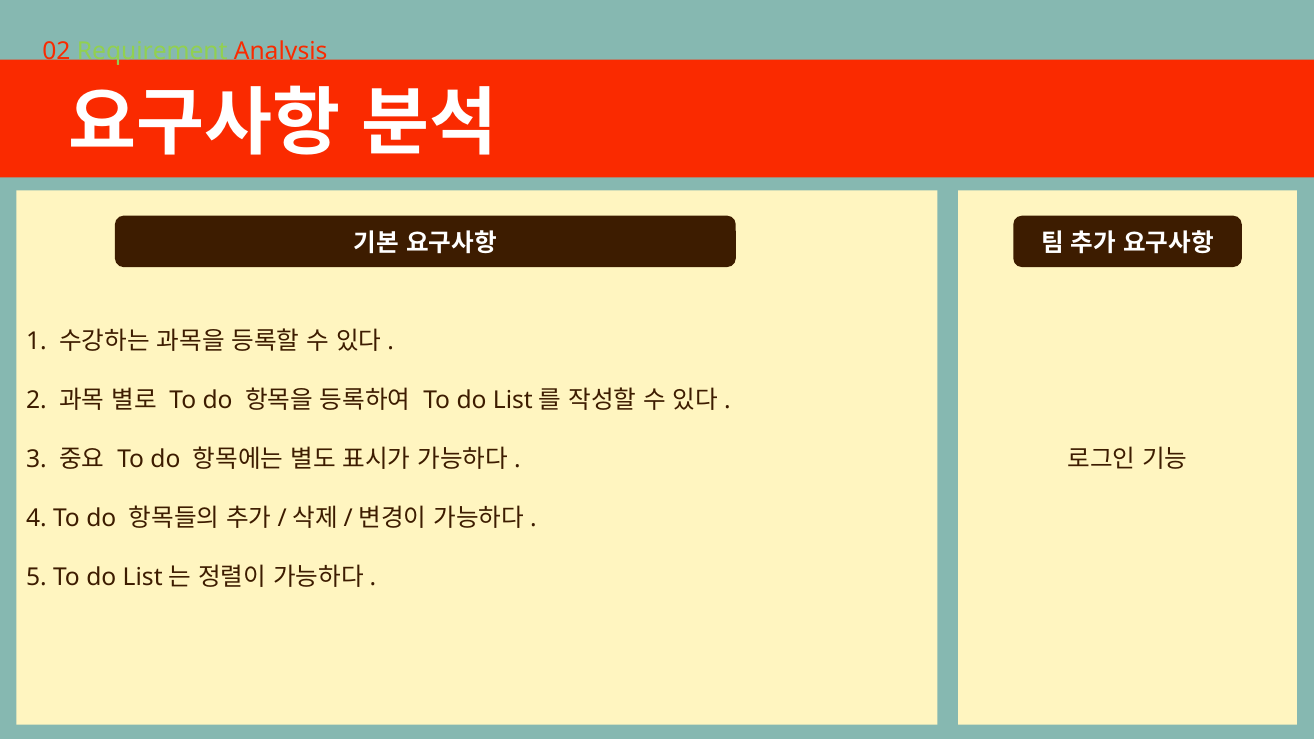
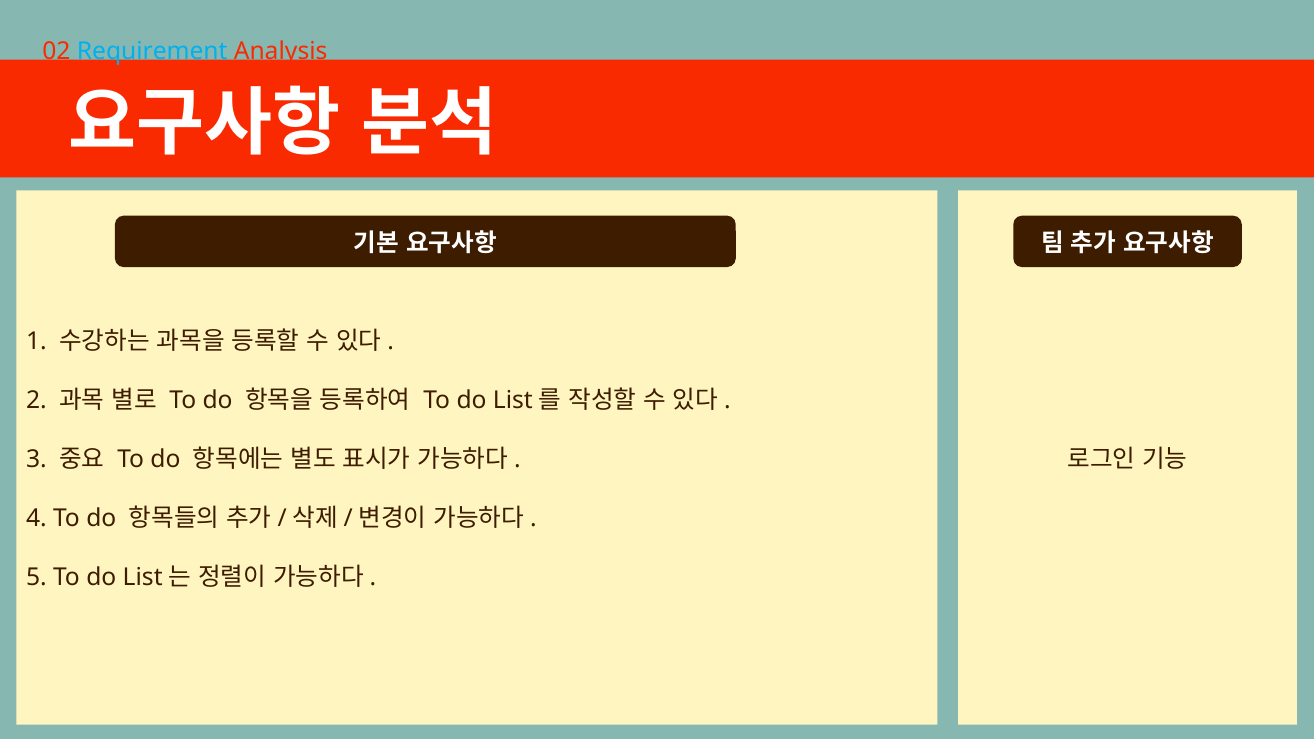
Requirement colour: light green -> light blue (152, 52)
